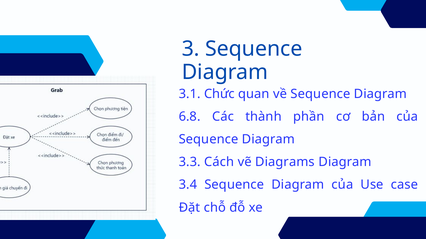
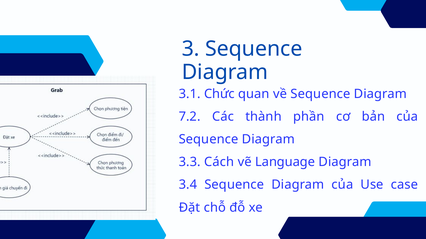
6.8: 6.8 -> 7.2 (190, 117)
Diagrams: Diagrams -> Language (285, 162)
